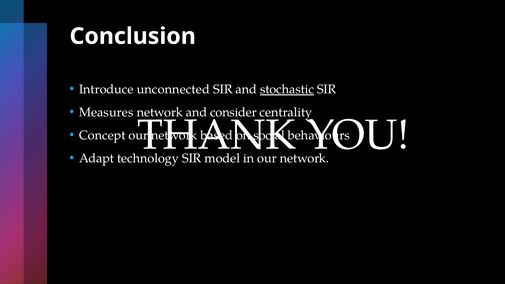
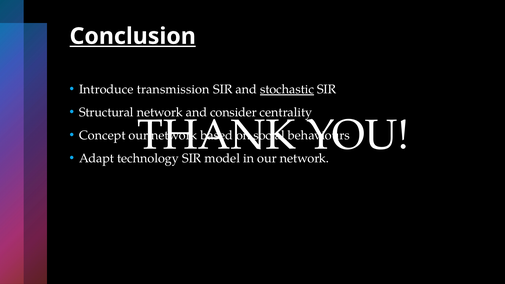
Conclusion underline: none -> present (133, 36)
unconnected: unconnected -> transmission (173, 89)
Measures: Measures -> Structural (106, 112)
